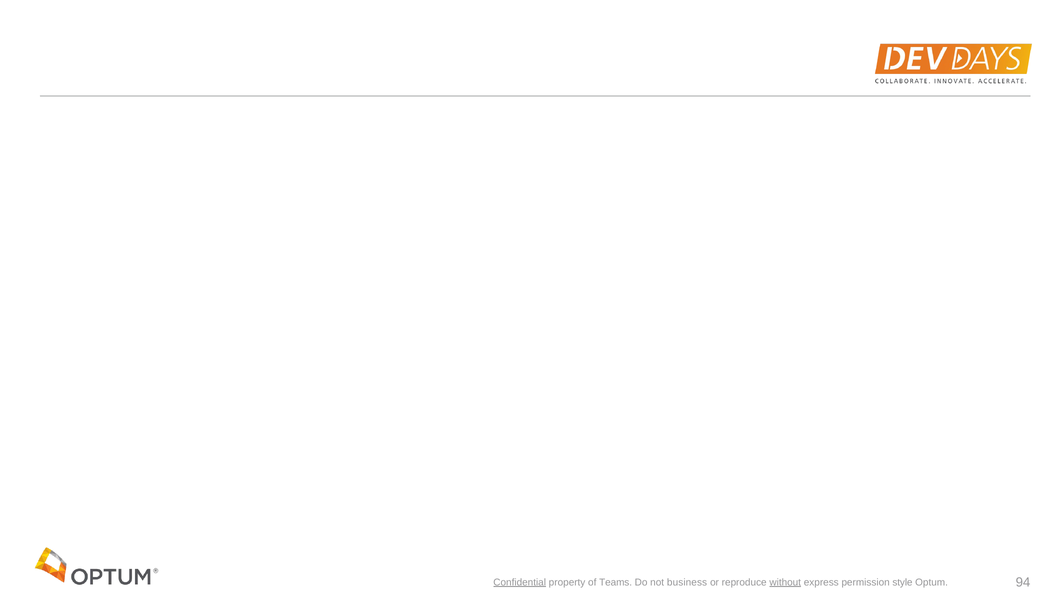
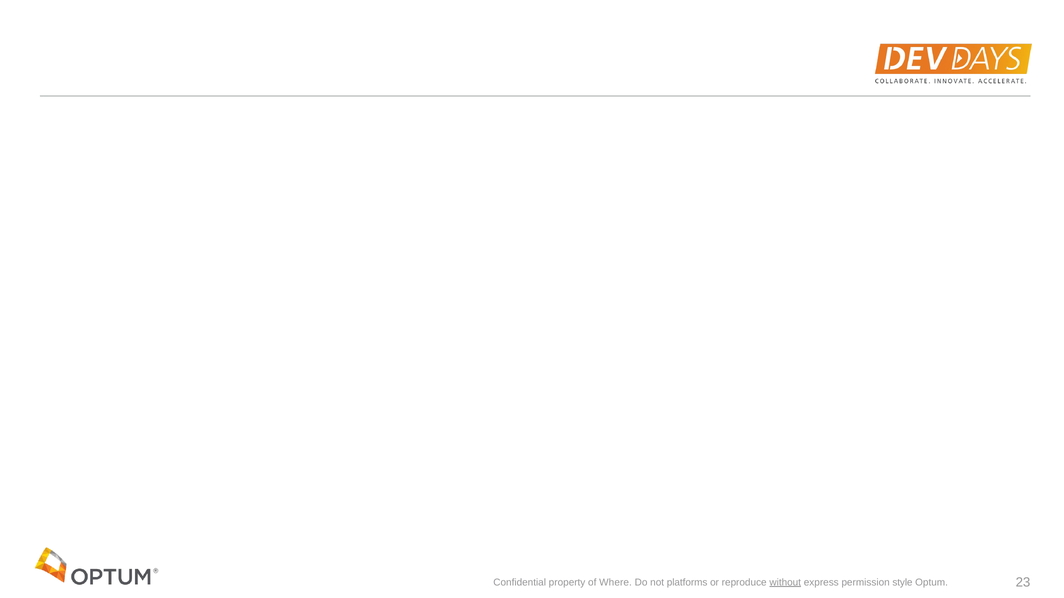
Confidential underline: present -> none (520, 583)
Teams: Teams -> Where (616, 583)
business: business -> platforms (687, 583)
94: 94 -> 23 (1023, 583)
